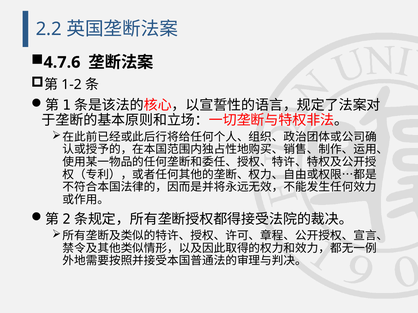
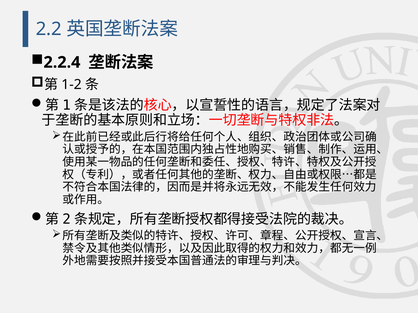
4.7.6: 4.7.6 -> 2.2.4 (62, 62)
